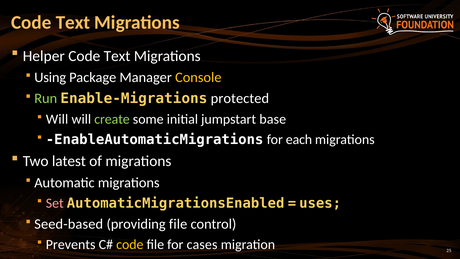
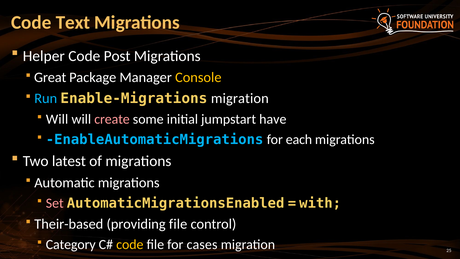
Text: Text -> Post (117, 56)
Using: Using -> Great (50, 77)
Run colour: light green -> light blue (46, 98)
Enable-Migrations protected: protected -> migration (240, 98)
create colour: light green -> pink (112, 119)
base: base -> have (273, 119)
EnableAutomaticMigrations colour: white -> light blue (155, 140)
uses: uses -> with (320, 203)
Seed-based: Seed-based -> Their-based (69, 224)
Prevents: Prevents -> Category (71, 244)
